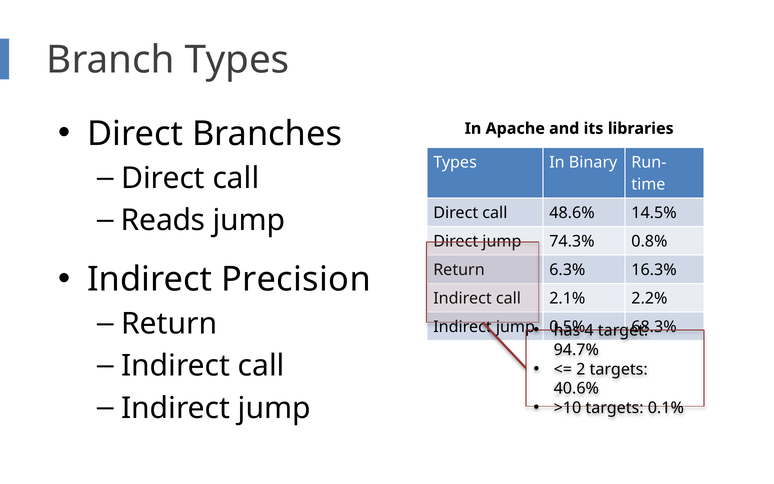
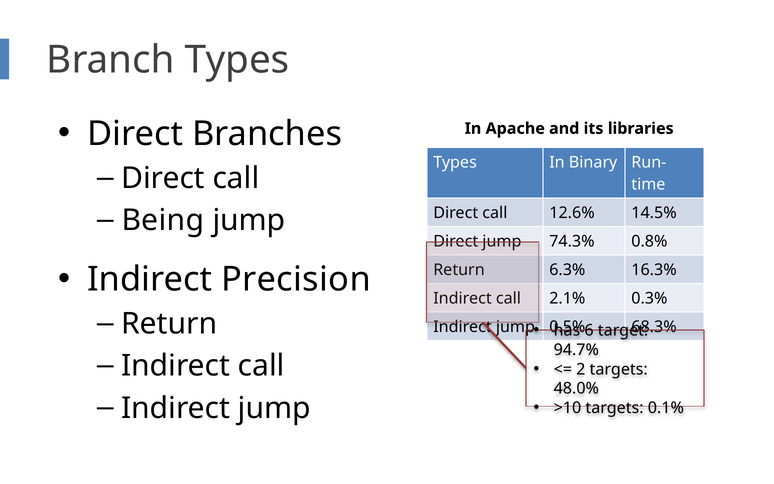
Reads: Reads -> Being (163, 220)
48.6%: 48.6% -> 12.6% (572, 213)
2.2%: 2.2% -> 0.3% (649, 298)
4: 4 -> 6 (589, 330)
40.6%: 40.6% -> 48.0% (576, 388)
